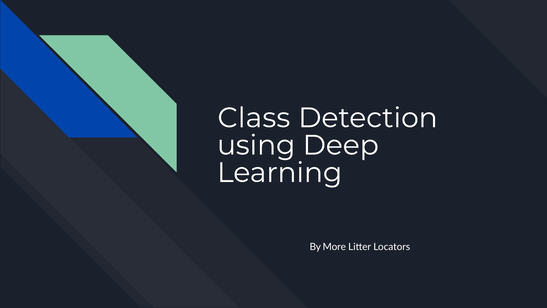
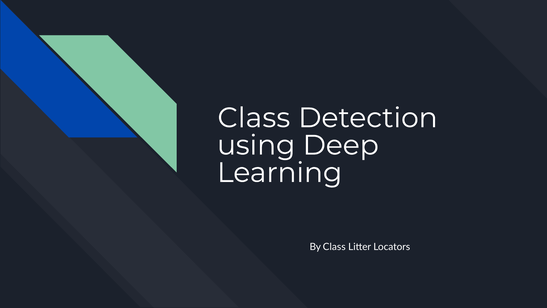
By More: More -> Class (334, 247)
